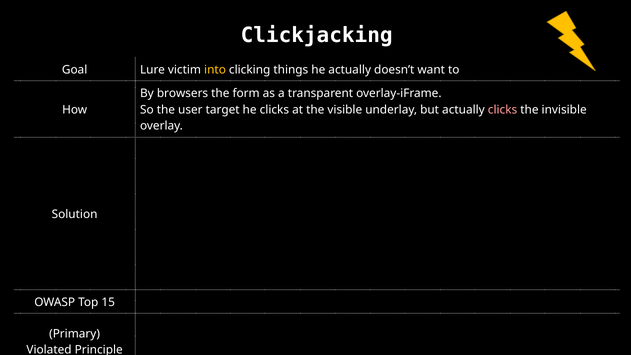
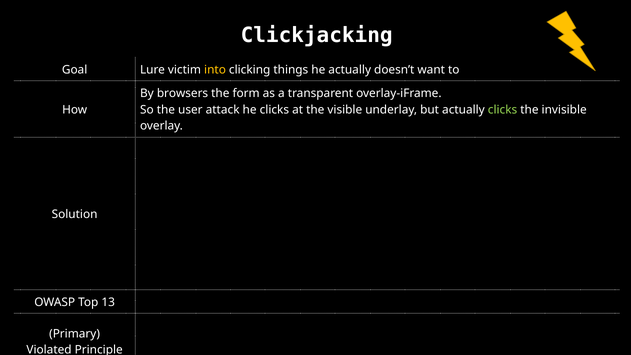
target: target -> attack (223, 110)
clicks colour: pink -> light green (503, 110)
15: 15 -> 13 (108, 302)
